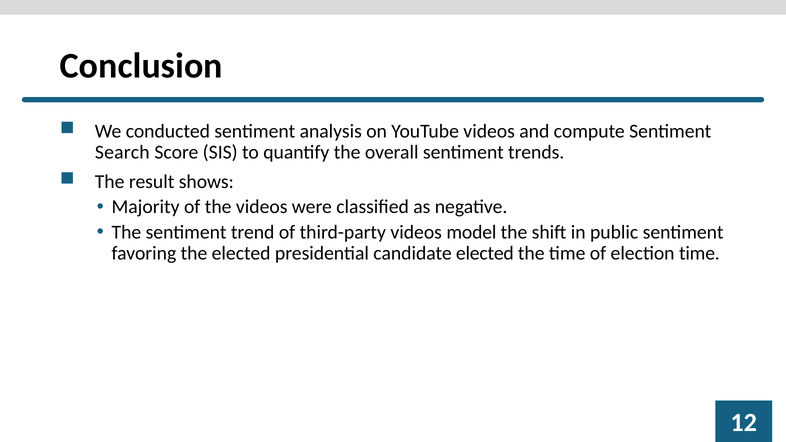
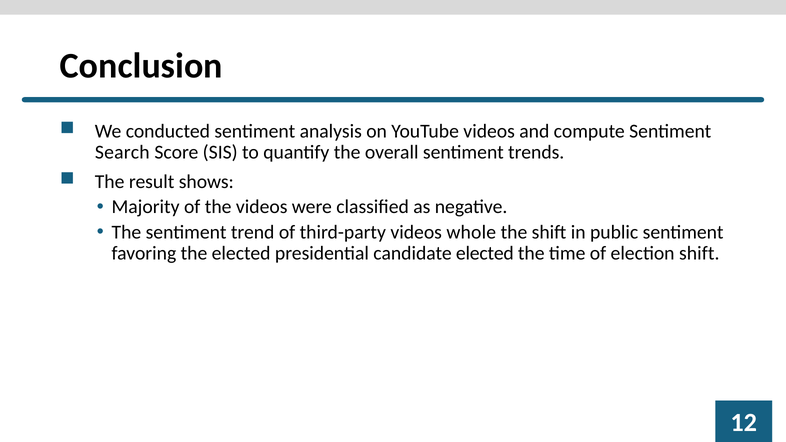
model: model -> whole (471, 232)
election time: time -> shift (699, 254)
